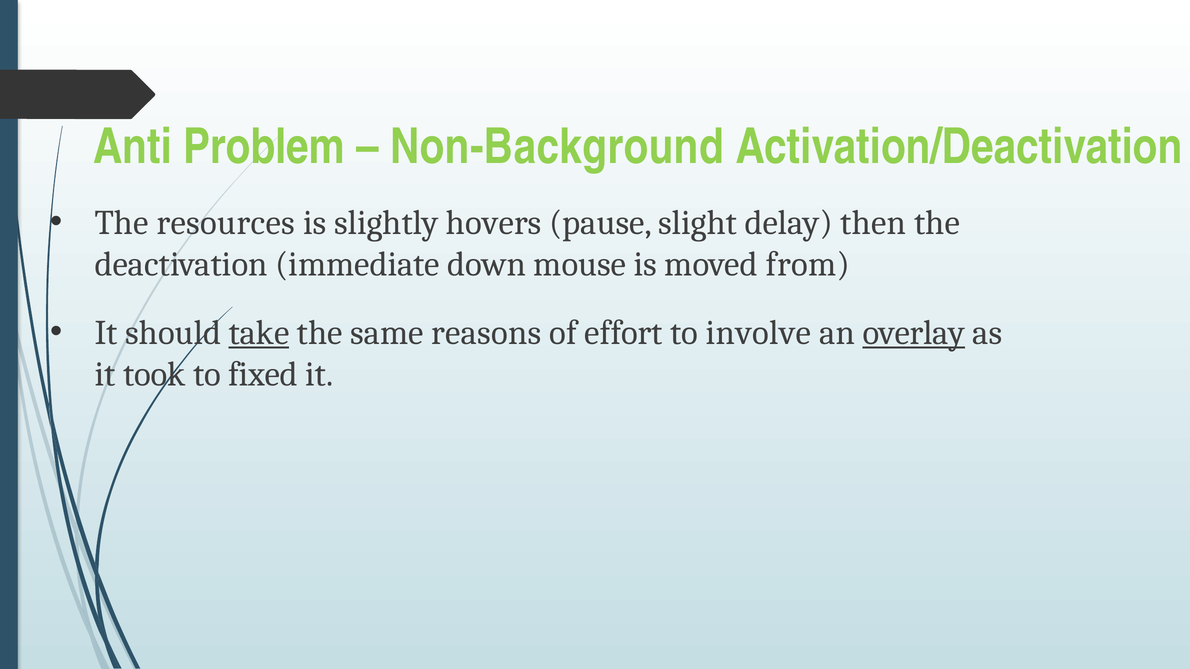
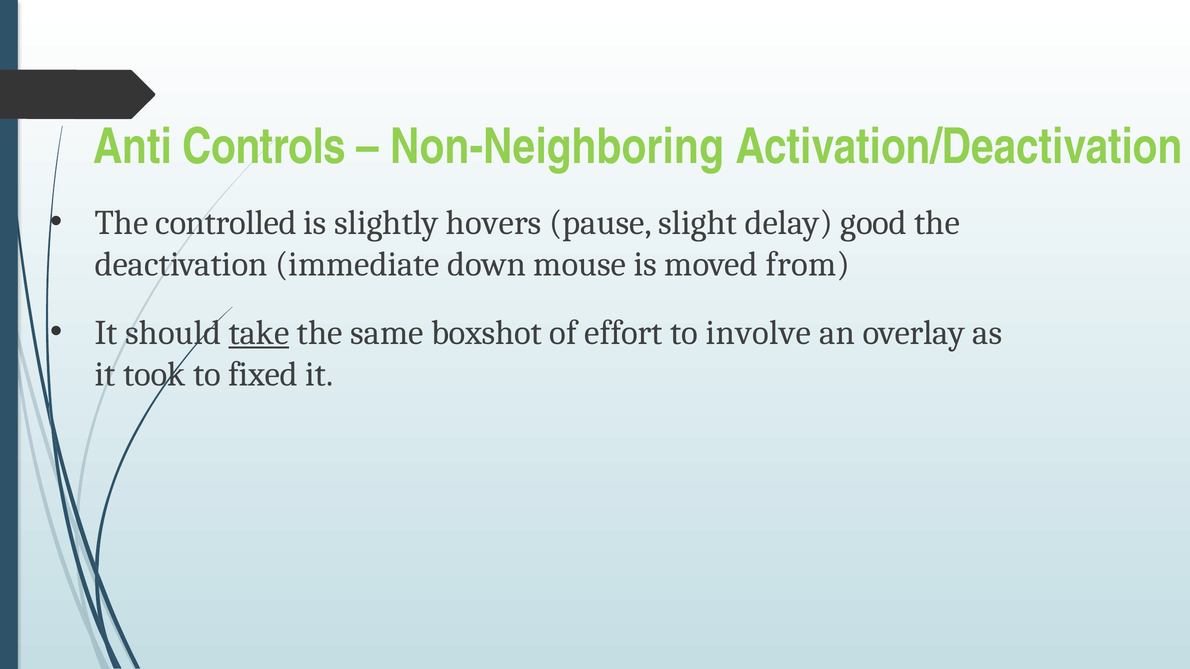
Problem: Problem -> Controls (264, 147)
Non-Background: Non-Background -> Non-Neighboring (557, 147)
resources: resources -> controlled (226, 223)
then: then -> good (874, 223)
reasons: reasons -> boxshot (487, 333)
overlay underline: present -> none (914, 333)
